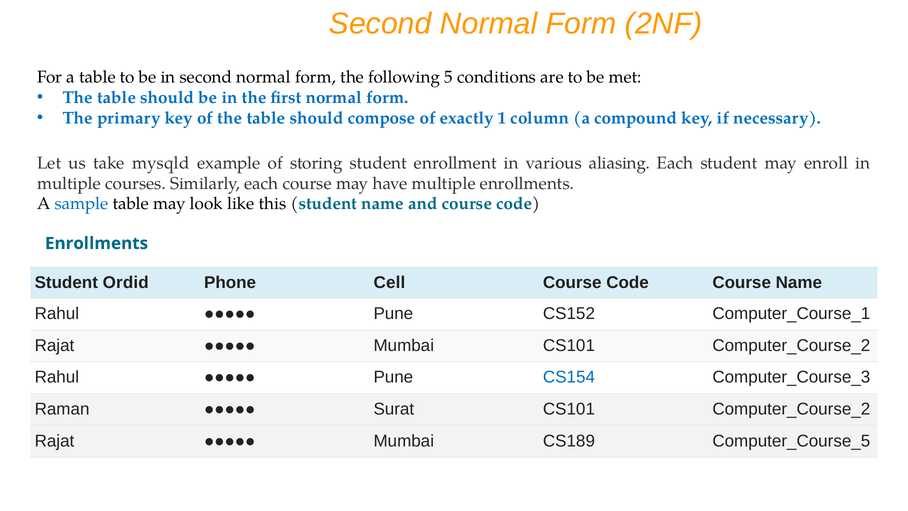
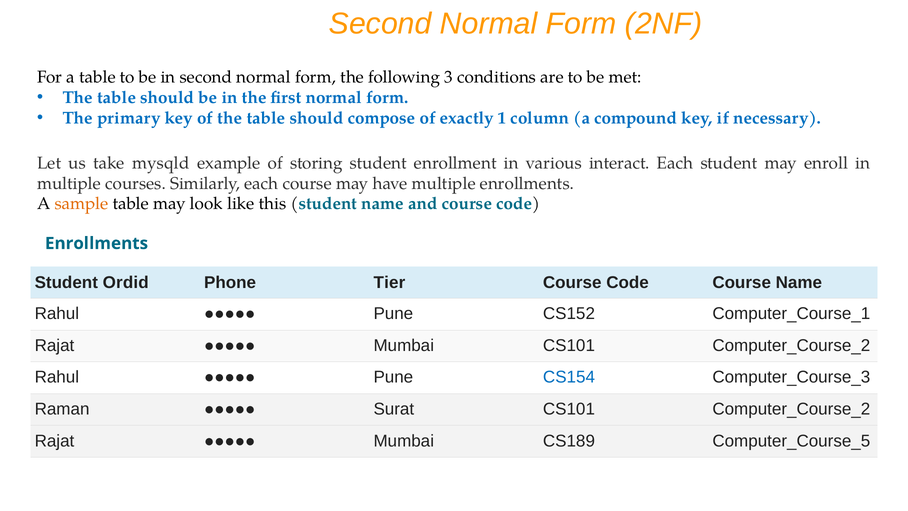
5: 5 -> 3 (449, 77)
aliasing: aliasing -> interact (619, 163)
sample colour: blue -> orange (81, 204)
Cell: Cell -> Tier (389, 283)
